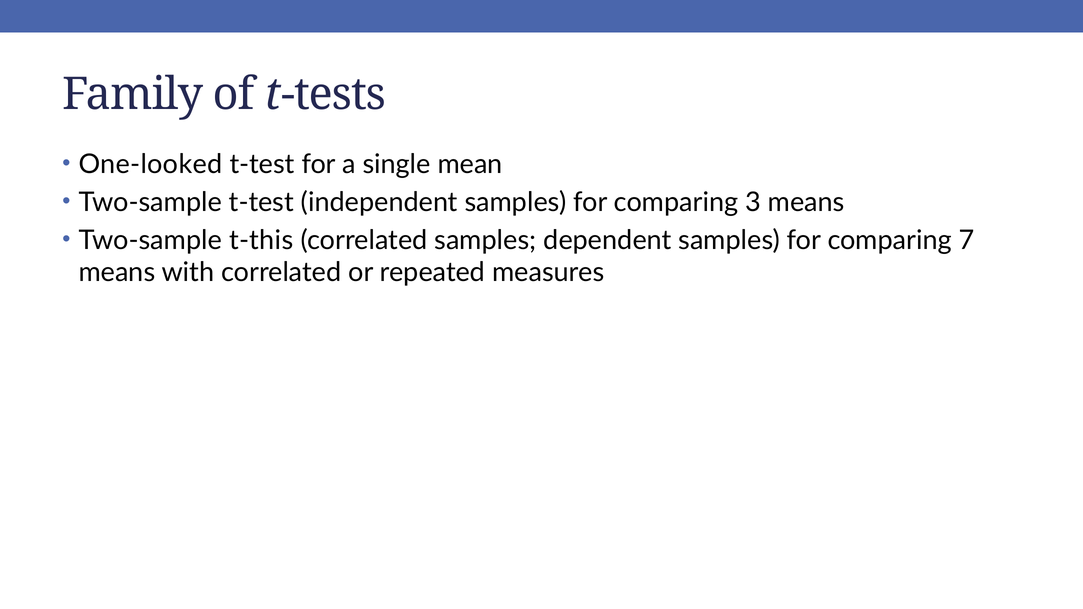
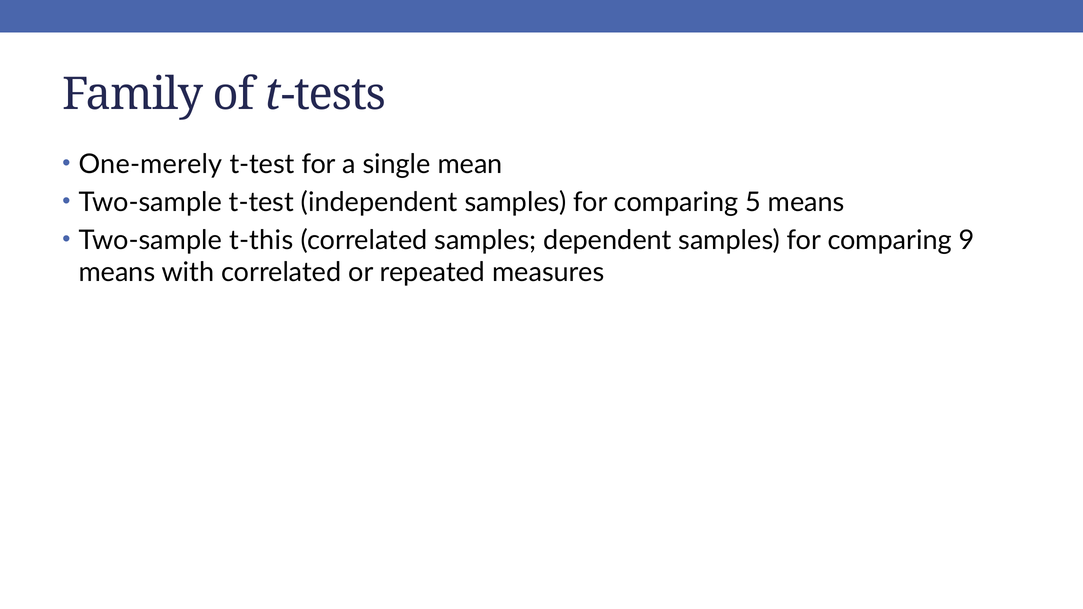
One-looked: One-looked -> One-merely (150, 164)
3: 3 -> 5 (753, 202)
7: 7 -> 9 (967, 240)
